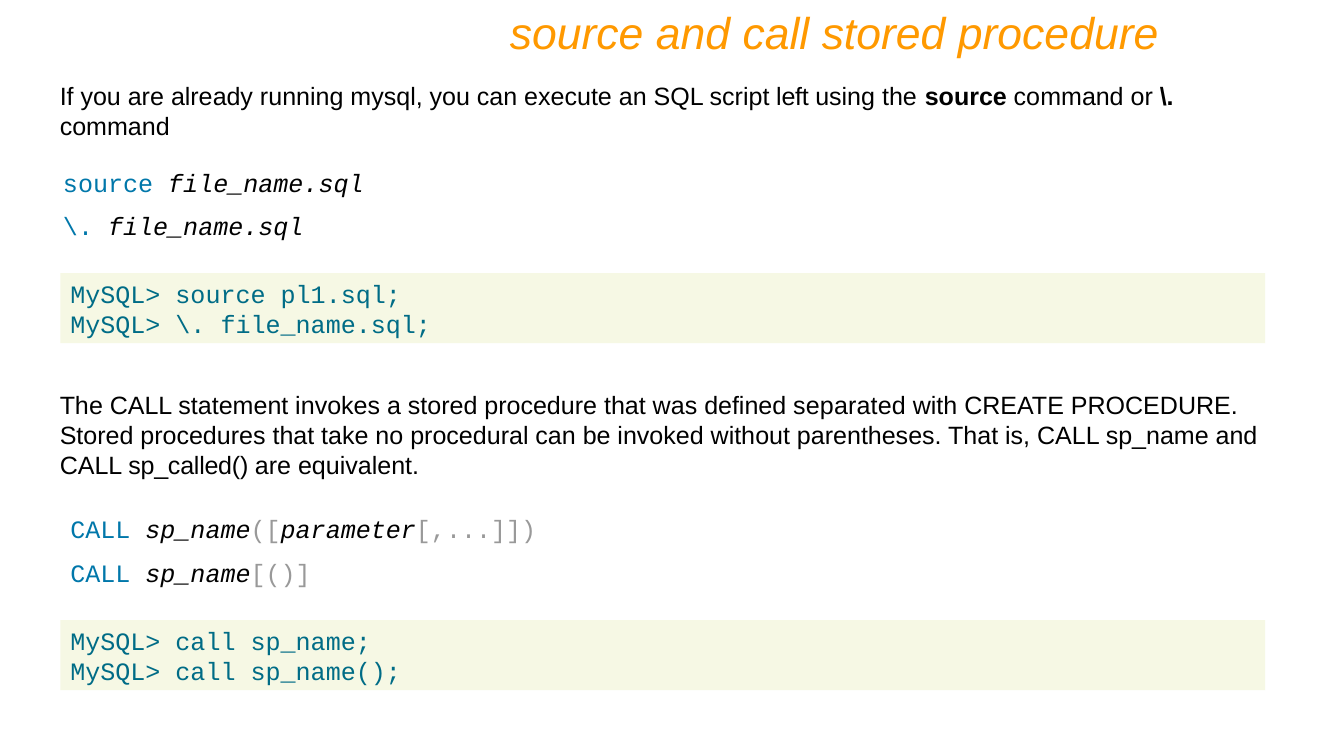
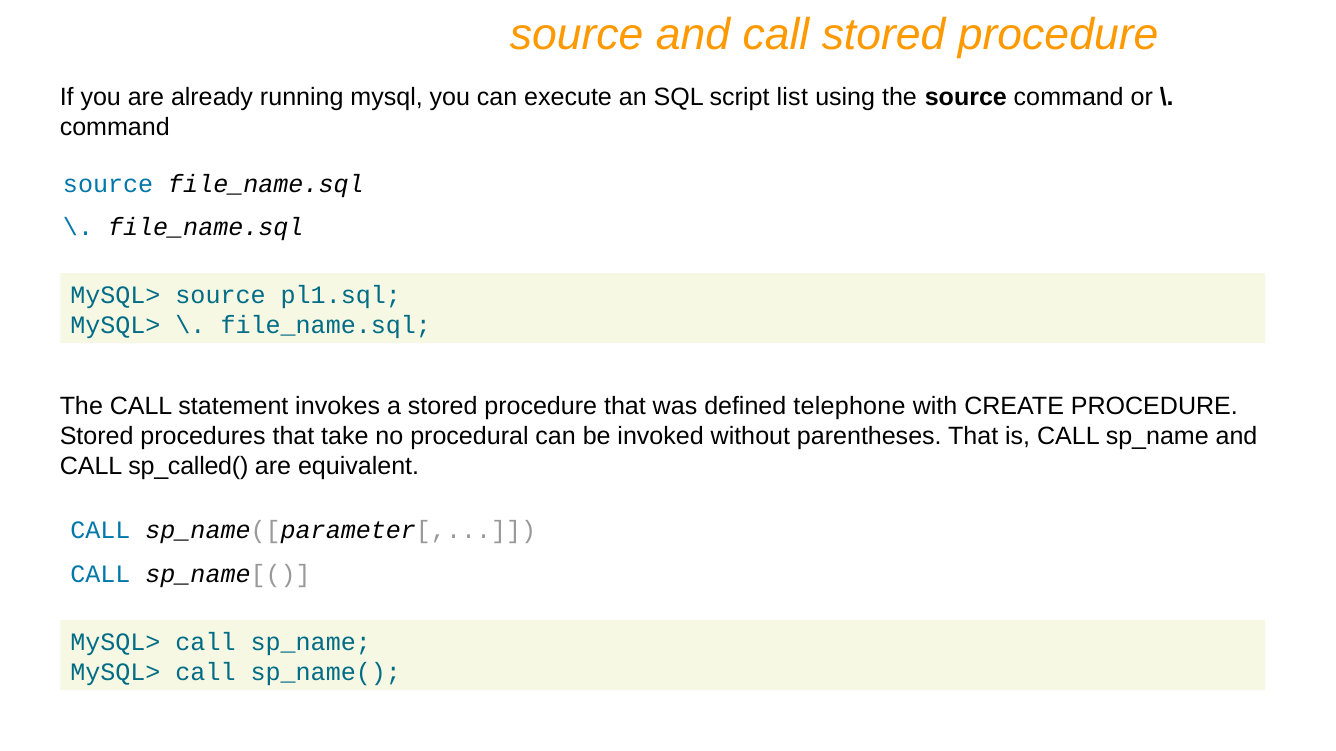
left: left -> list (792, 98)
separated: separated -> telephone (849, 407)
